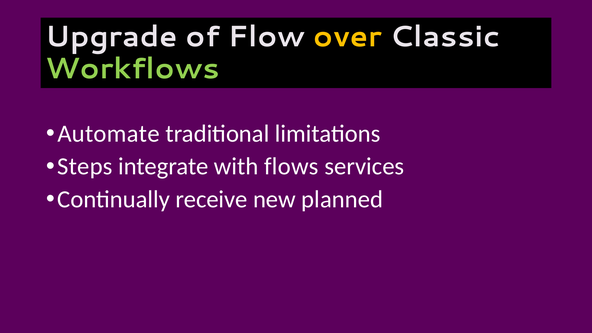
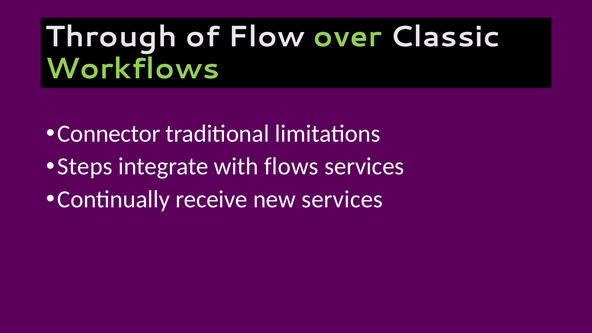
Upgrade: Upgrade -> Through (111, 37)
over colour: yellow -> light green (348, 37)
Automate: Automate -> Connector (109, 134)
new planned: planned -> services (342, 199)
